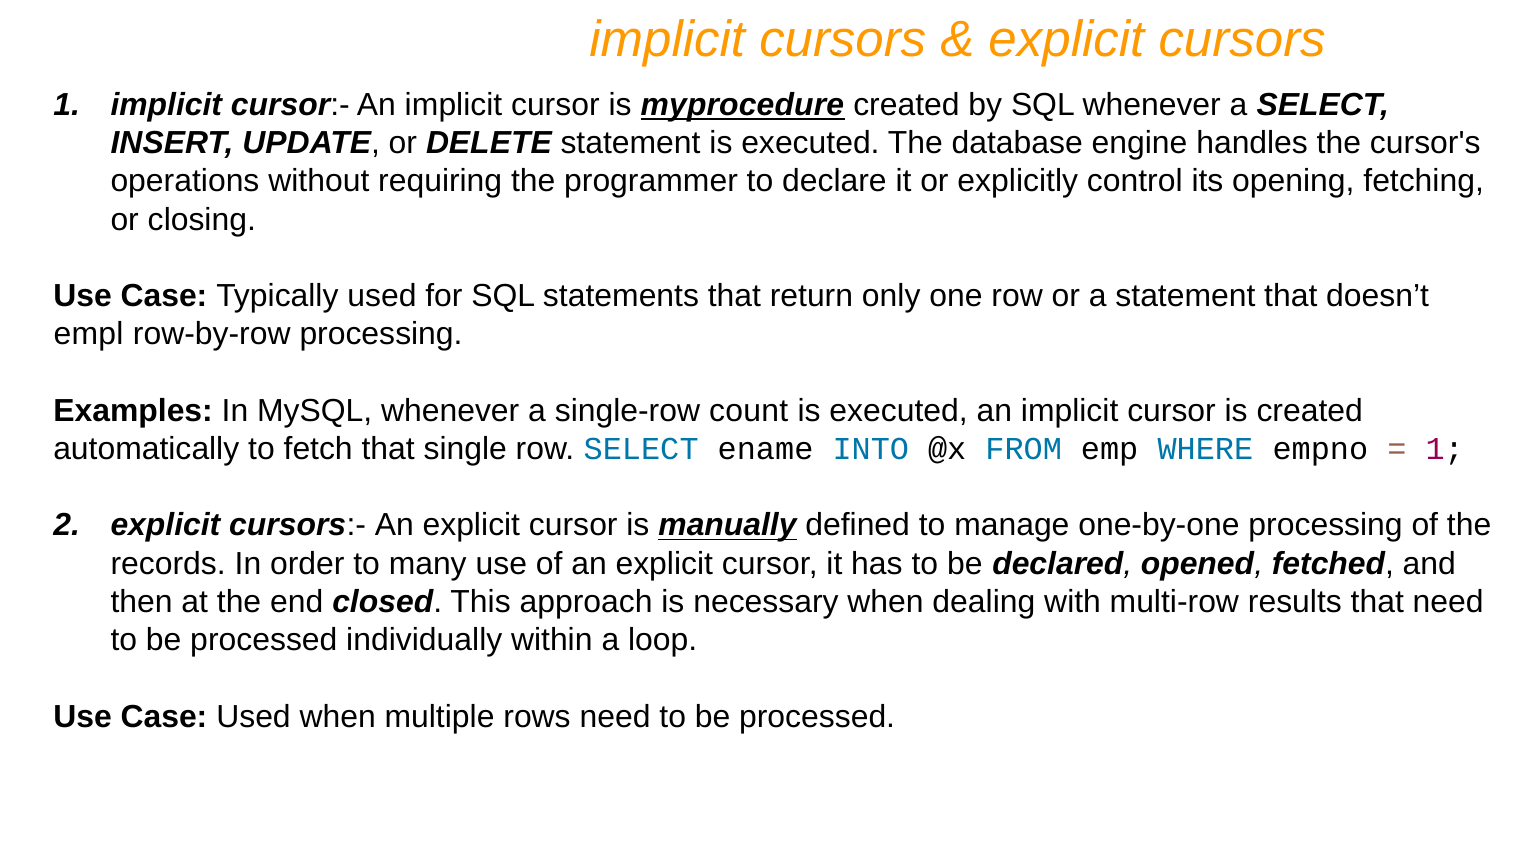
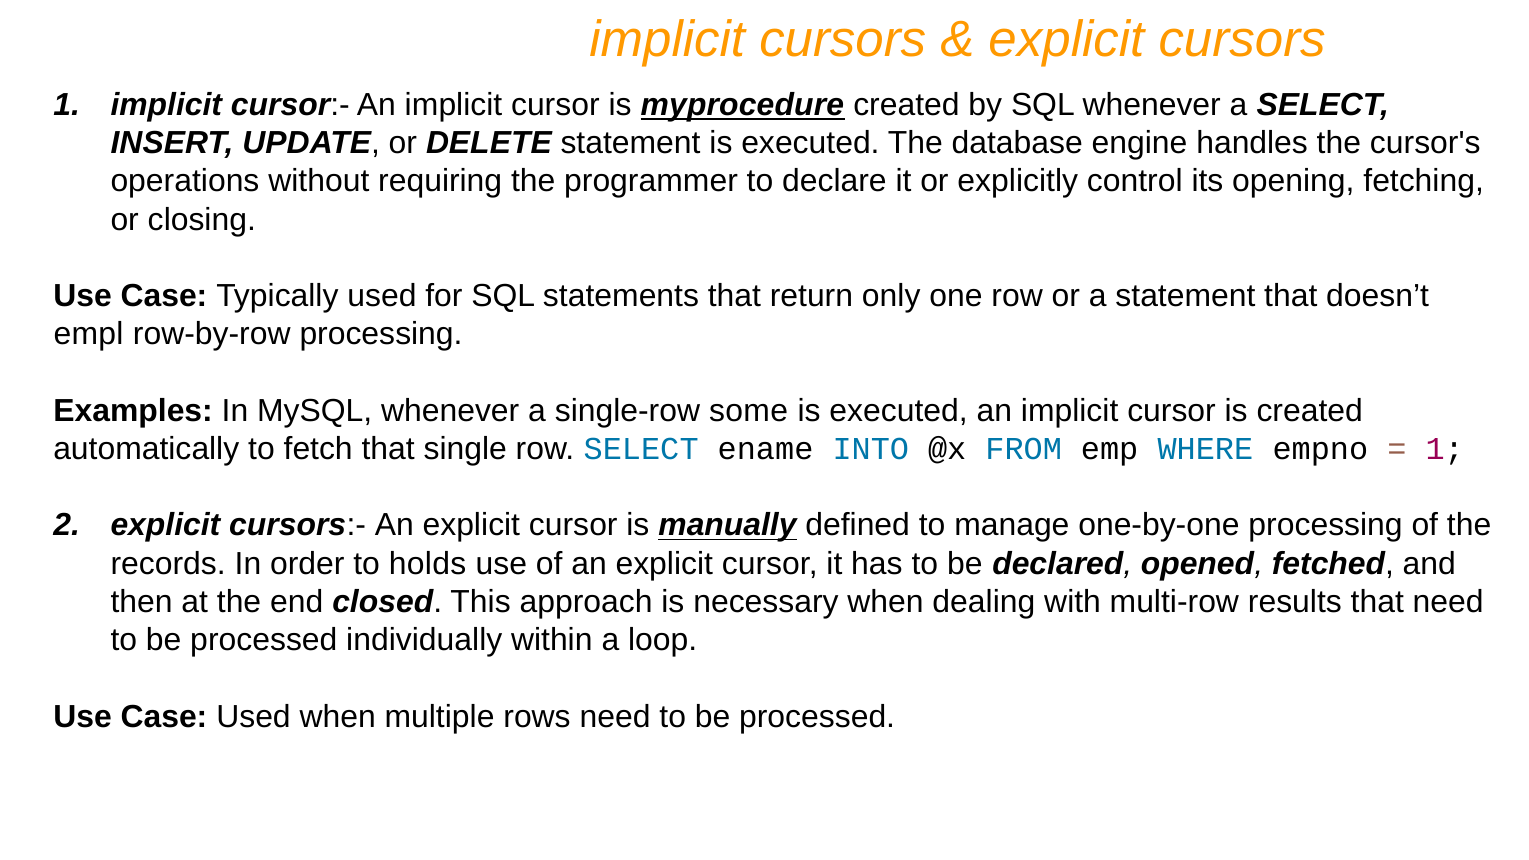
count: count -> some (749, 411)
many: many -> holds (428, 564)
